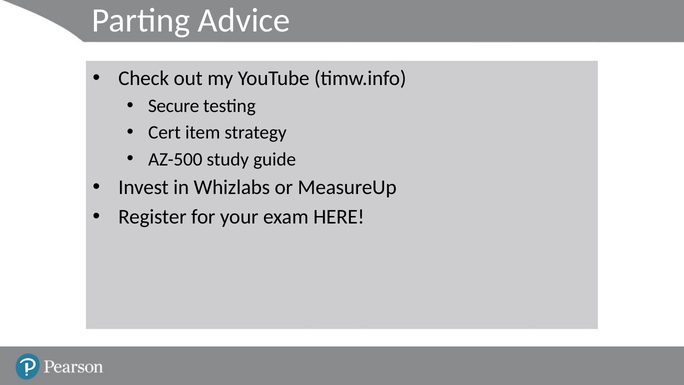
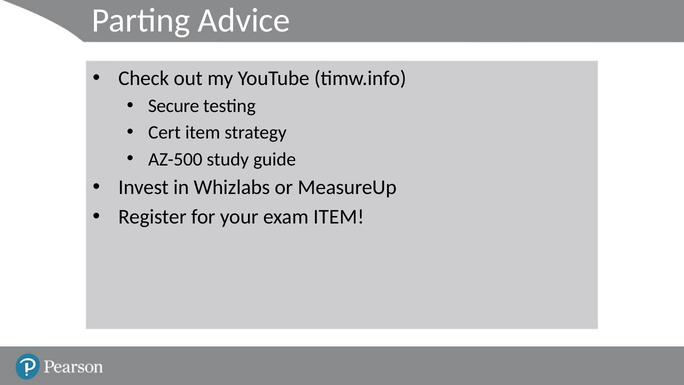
exam HERE: HERE -> ITEM (339, 217)
